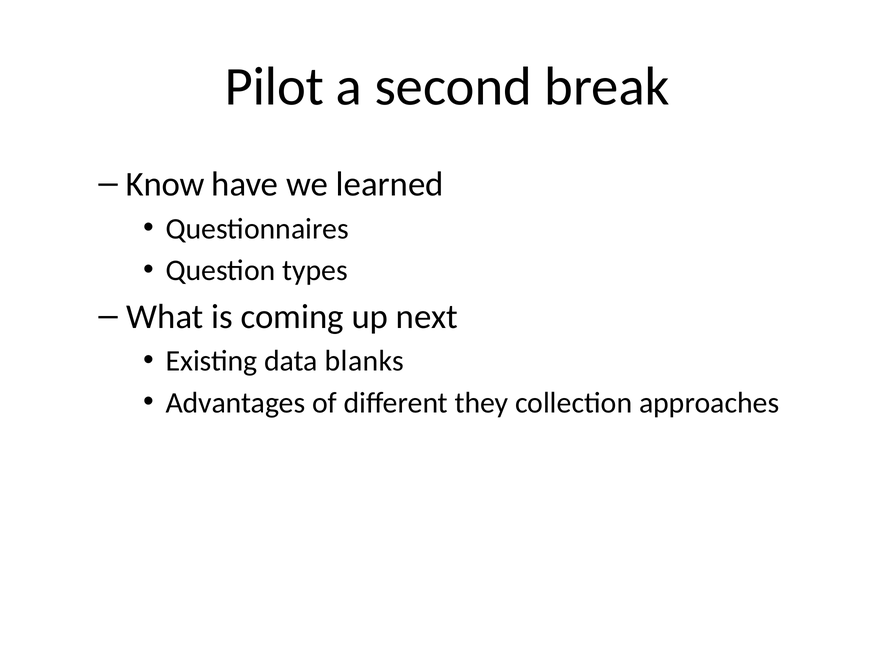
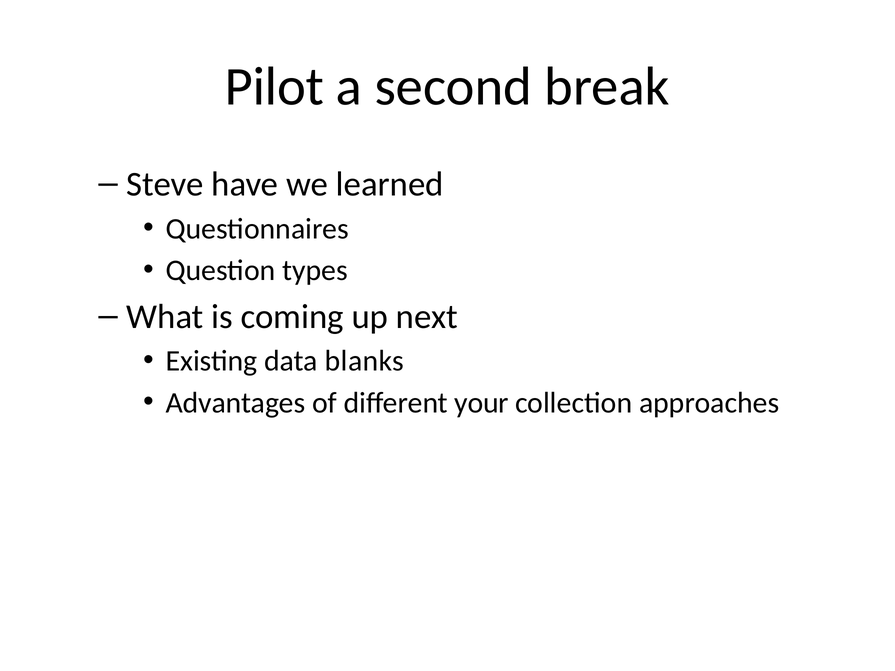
Know: Know -> Steve (165, 184)
they: they -> your (482, 403)
